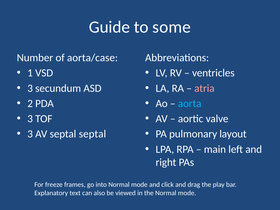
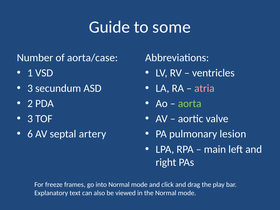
aorta colour: light blue -> light green (190, 103)
3: 3 -> 6 (30, 134)
septal septal: septal -> artery (92, 134)
layout: layout -> lesion (233, 134)
